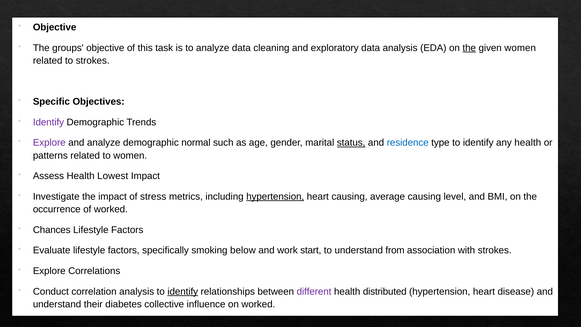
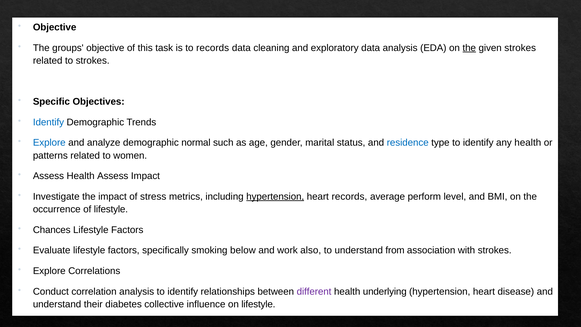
to analyze: analyze -> records (213, 48)
given women: women -> strokes (520, 48)
Identify colour: purple -> blue (48, 122)
Explore colour: purple -> blue (49, 143)
status underline: present -> none (351, 143)
Health Lowest: Lowest -> Assess (113, 176)
heart causing: causing -> records (349, 196)
average causing: causing -> perform (424, 196)
of worked: worked -> lifestyle (111, 209)
start: start -> also (311, 250)
identify underline: present -> none (183, 291)
distributed: distributed -> underlying (385, 291)
on worked: worked -> lifestyle (258, 304)
